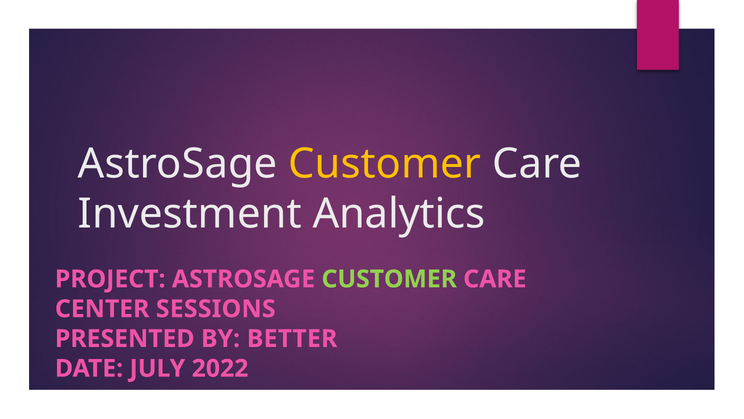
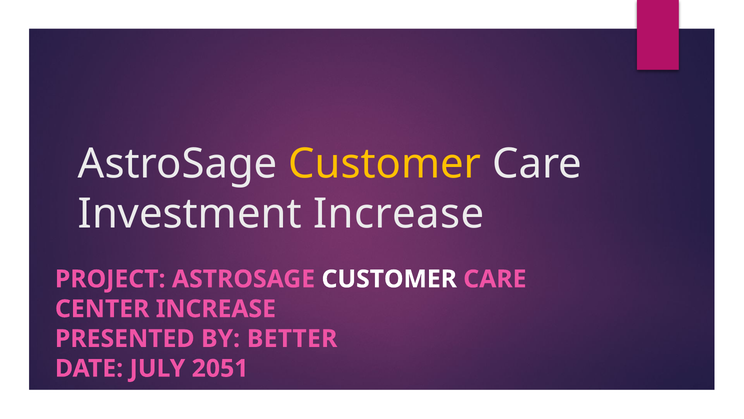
Investment Analytics: Analytics -> Increase (399, 214)
CUSTOMER colour: light green -> white (389, 279)
CENTER SESSIONS: SESSIONS -> INCREASE (216, 309)
2022: 2022 -> 2051 (220, 368)
